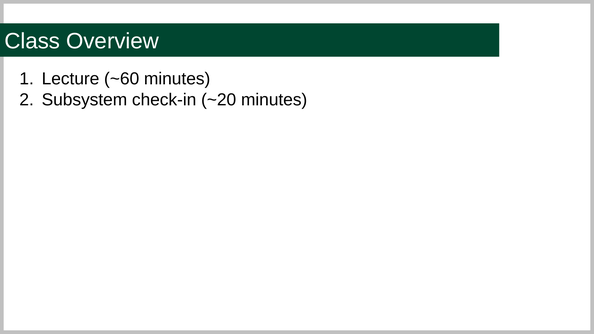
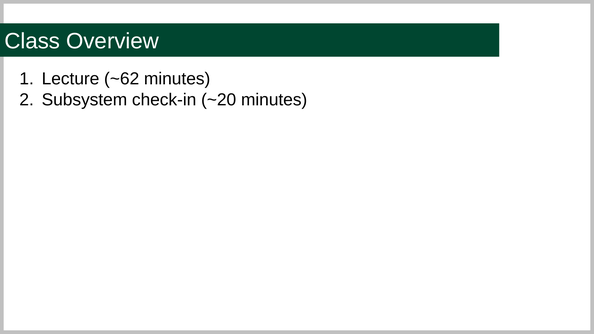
~60: ~60 -> ~62 (122, 79)
